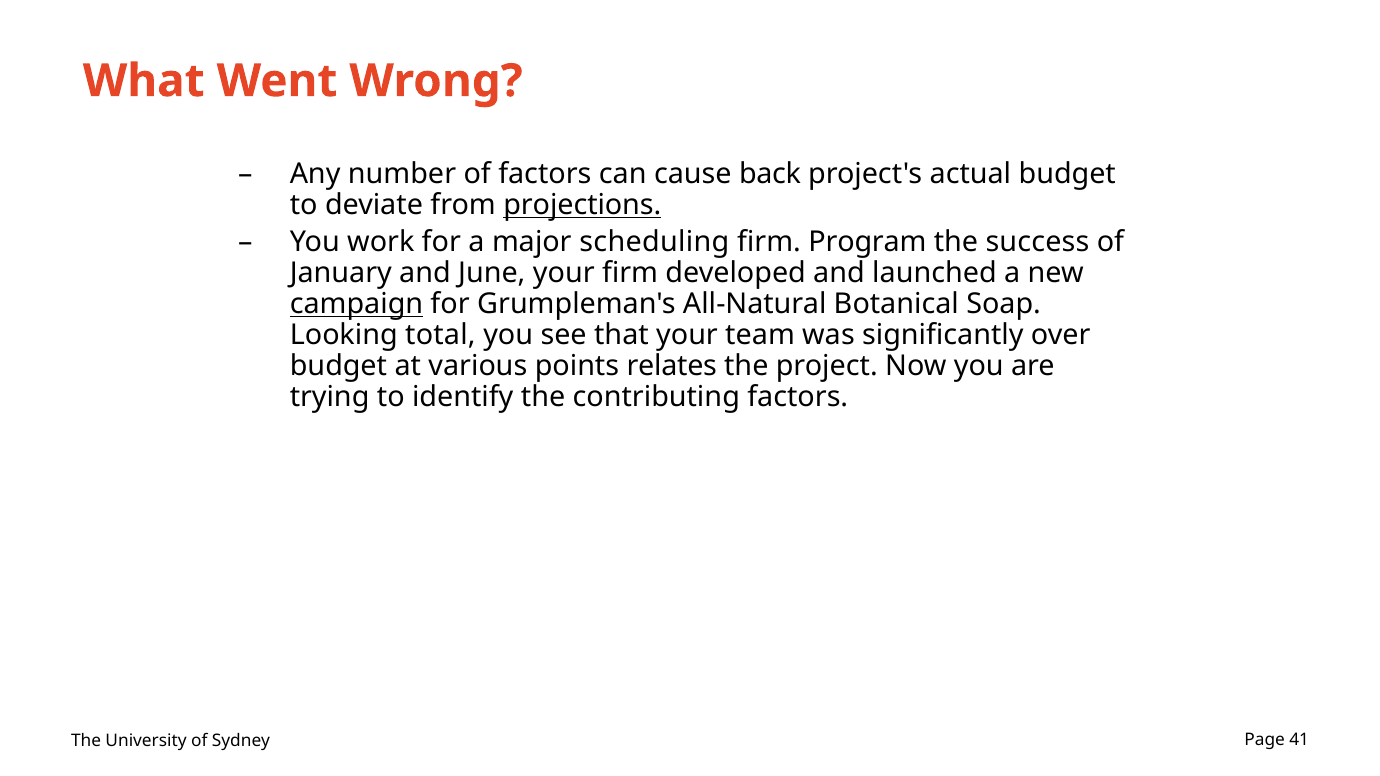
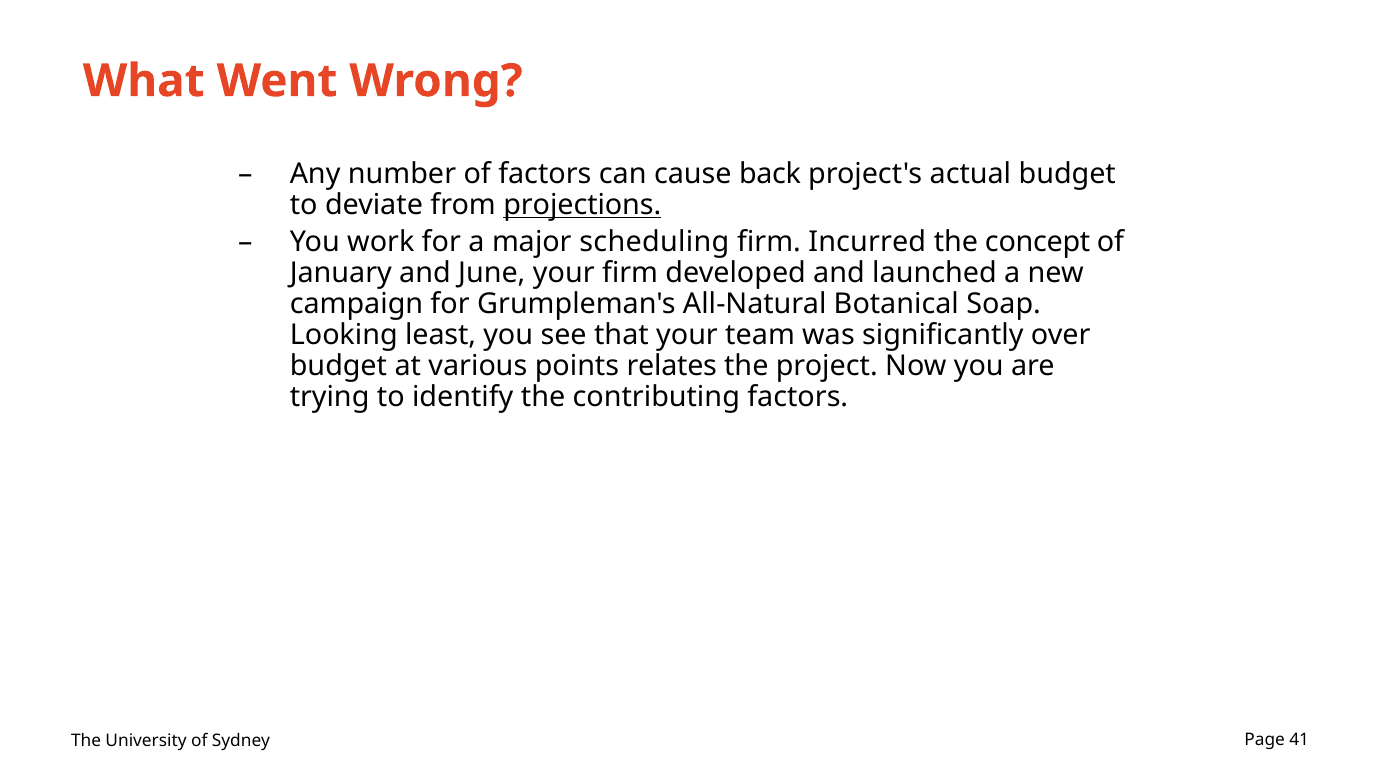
Program: Program -> Incurred (867, 242)
success: success -> concept (1038, 242)
campaign underline: present -> none (357, 304)
total: total -> least (441, 335)
